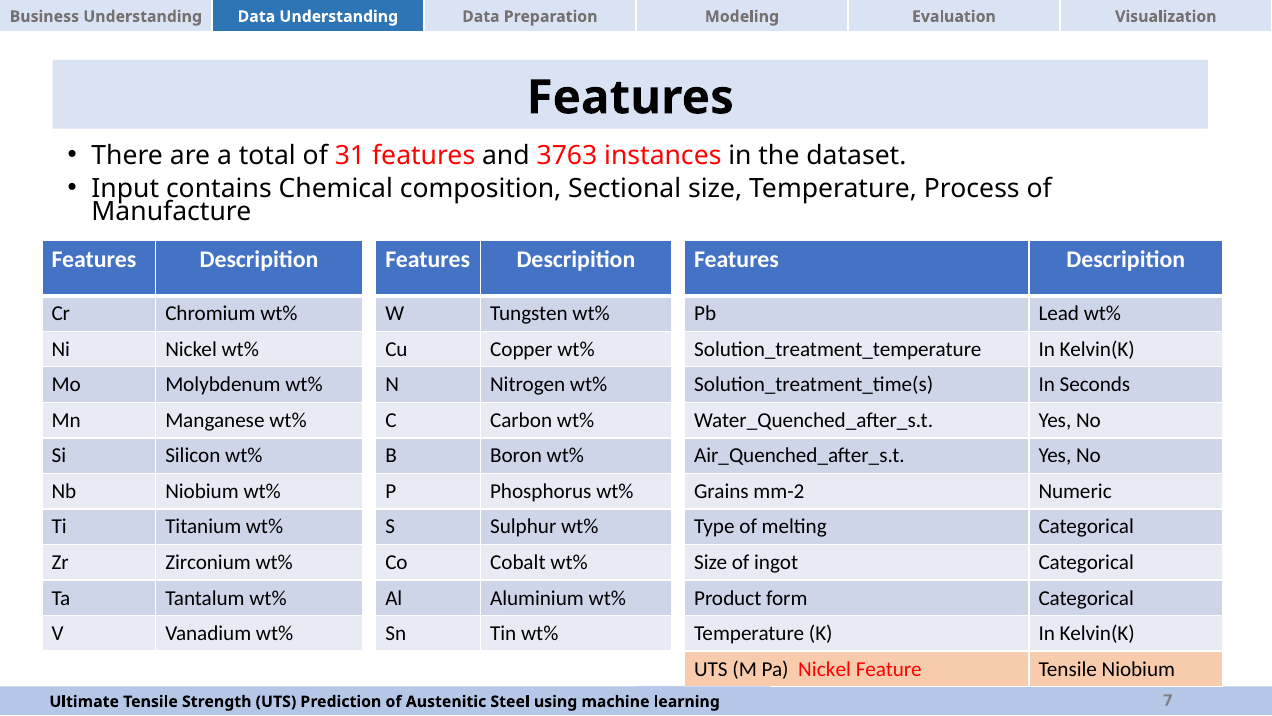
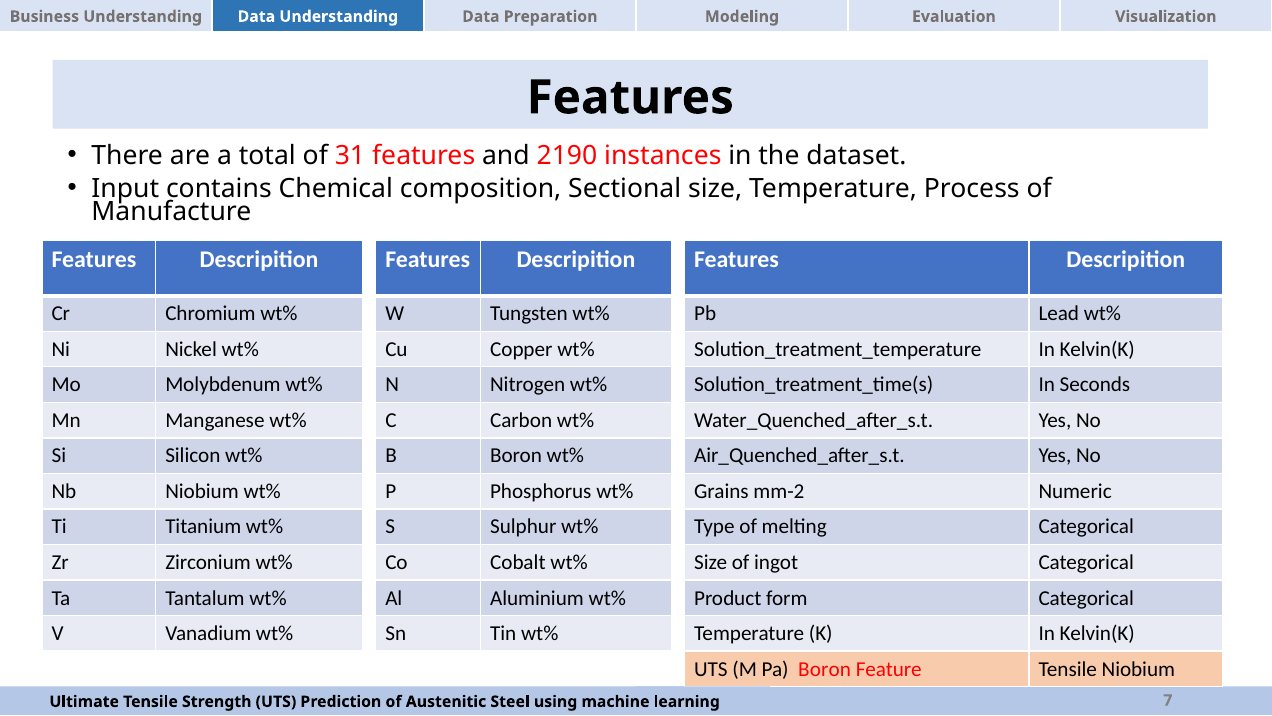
3763: 3763 -> 2190 (567, 155)
Pa Nickel: Nickel -> Boron (825, 669)
